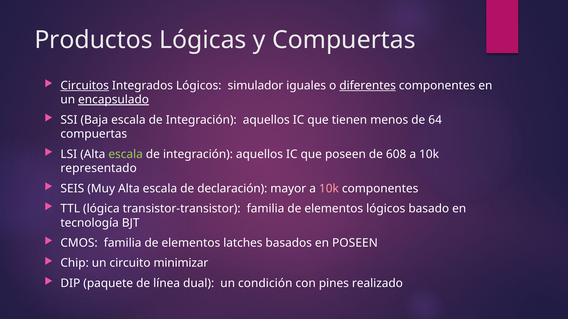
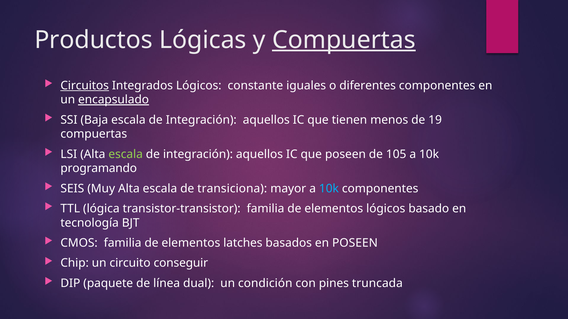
Compuertas underline: none -> present (344, 40)
simulador: simulador -> constante (255, 86)
diferentes underline: present -> none (368, 86)
64: 64 -> 19 (435, 120)
608: 608 -> 105 (396, 154)
representado: representado -> programando (99, 169)
declaración: declaración -> transiciona (232, 189)
10k colour: pink -> light blue (329, 189)
minimizar: minimizar -> conseguir (181, 263)
realizado: realizado -> truncada (377, 284)
